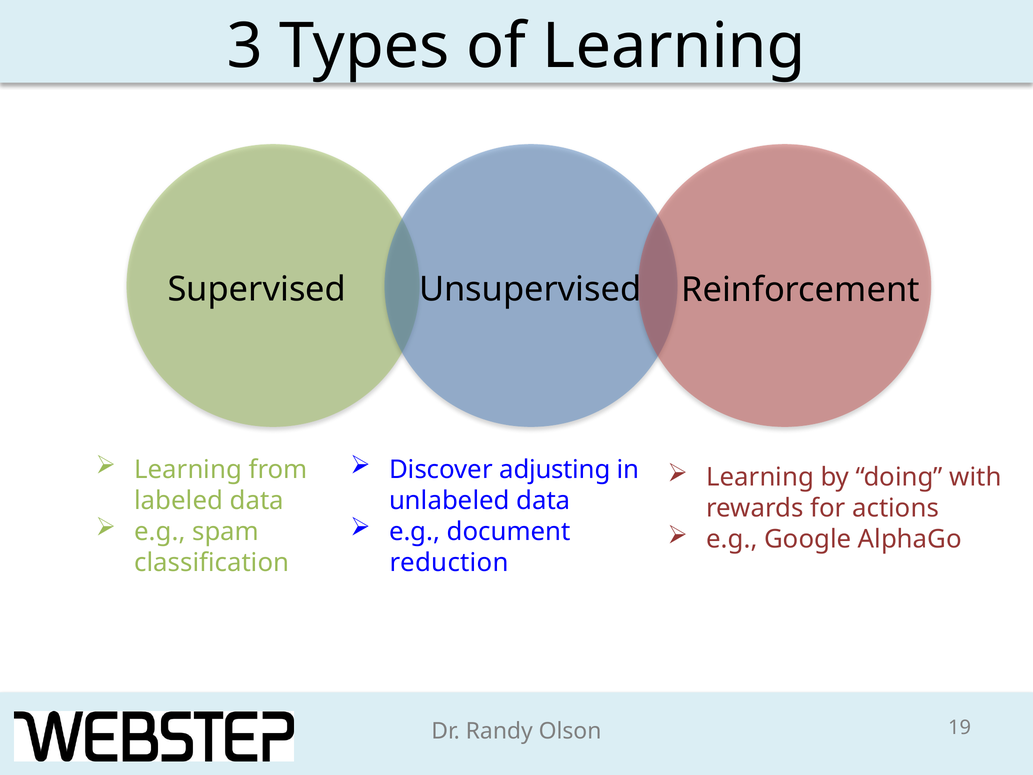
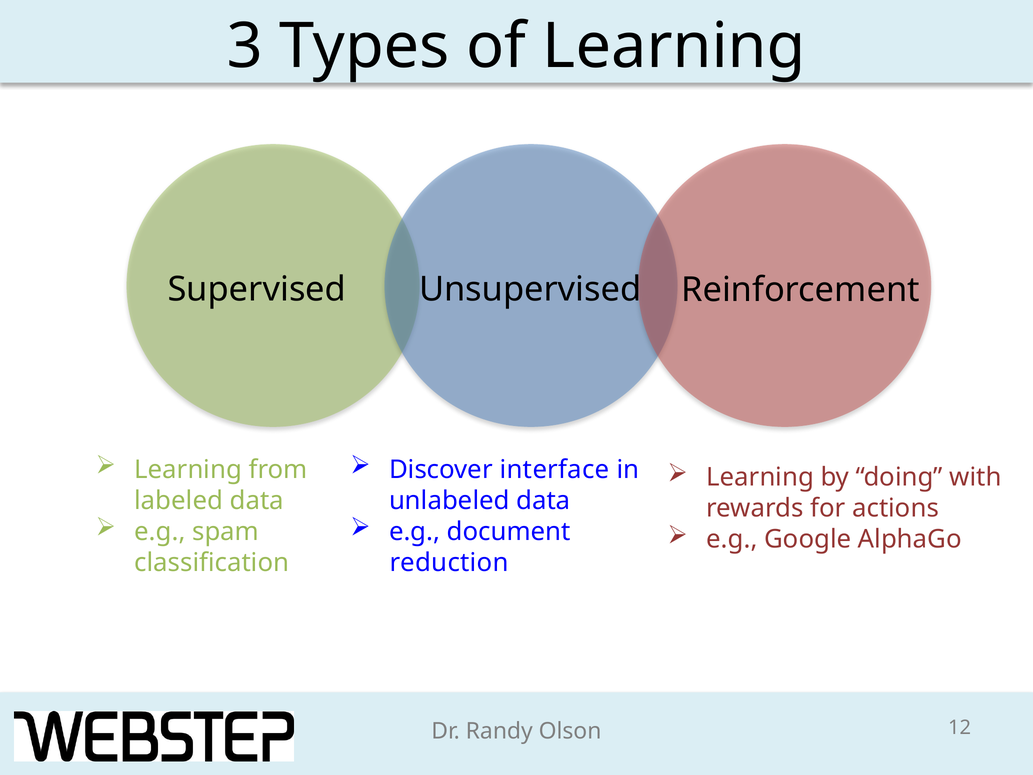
adjusting: adjusting -> interface (555, 469)
19: 19 -> 12 (960, 728)
